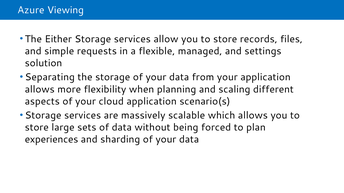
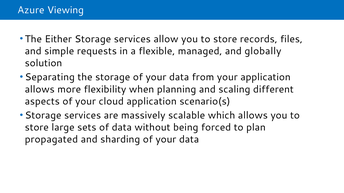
settings: settings -> globally (263, 51)
experiences: experiences -> propagated (51, 140)
